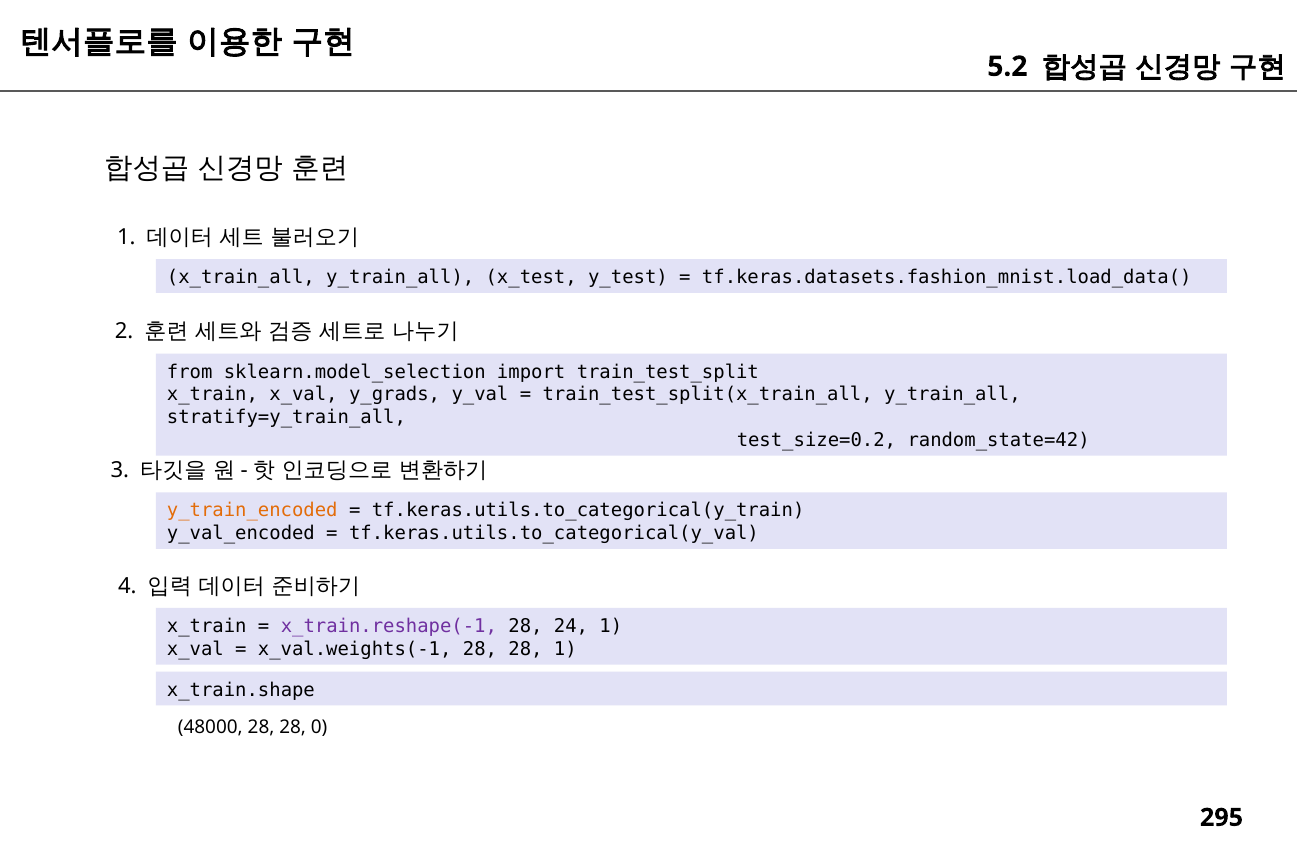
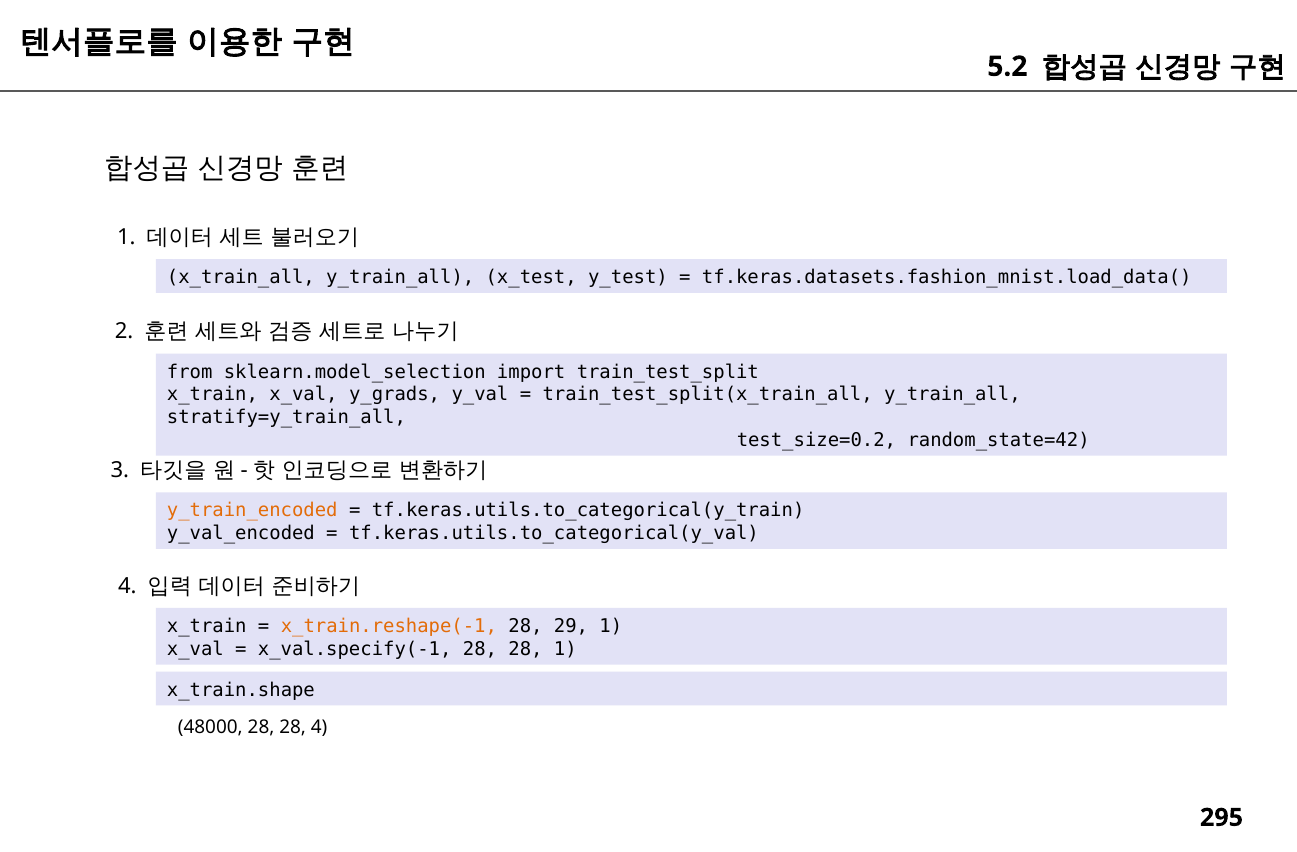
x_train.reshape(-1 colour: purple -> orange (389, 626)
24: 24 -> 29 (571, 626)
x_val.weights(-1: x_val.weights(-1 -> x_val.specify(-1 (355, 649)
28 0: 0 -> 4 (319, 727)
